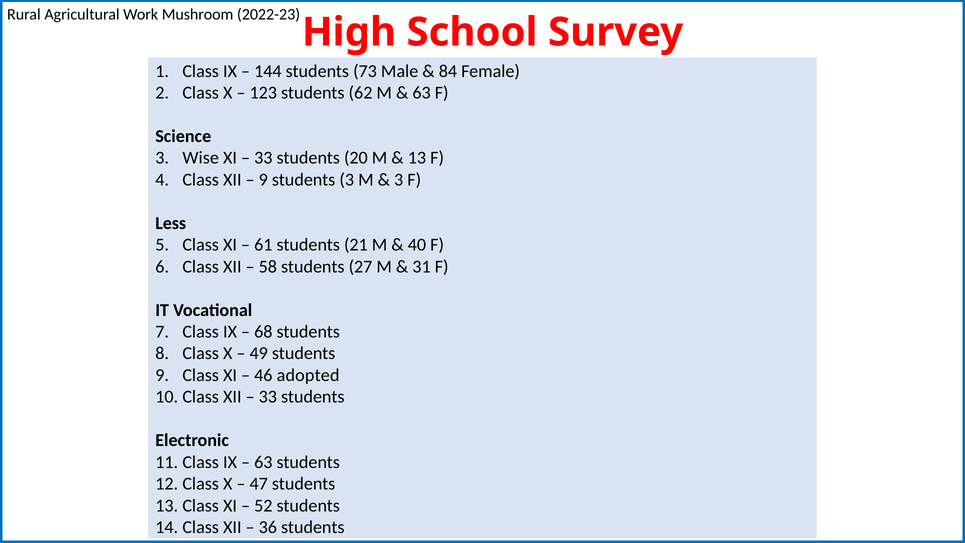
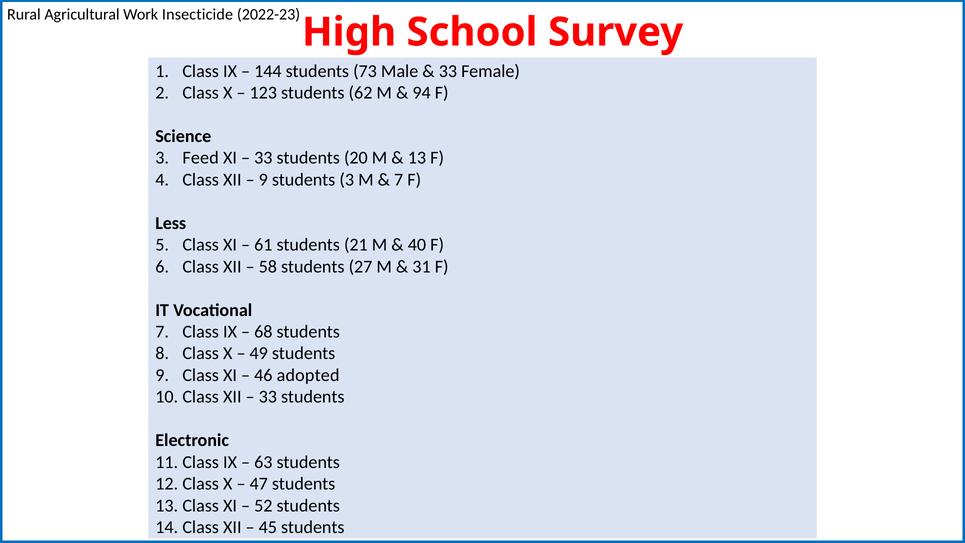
Mushroom: Mushroom -> Insecticide (197, 14)
84: 84 -> 33 (448, 71)
63: 63 -> 94 (422, 93)
Wise: Wise -> Feed (201, 158)
3: 3 -> 7 (399, 180)
36: 36 -> 45 (268, 527)
